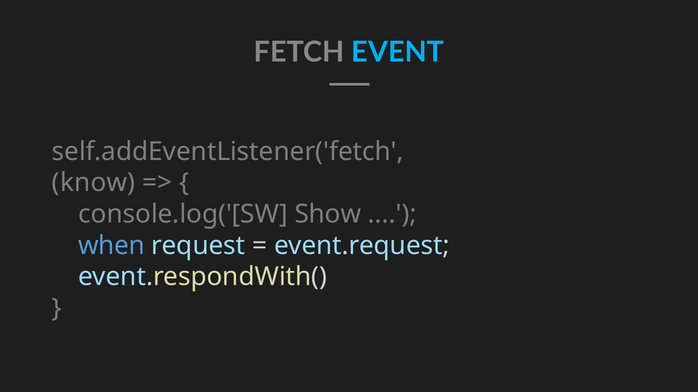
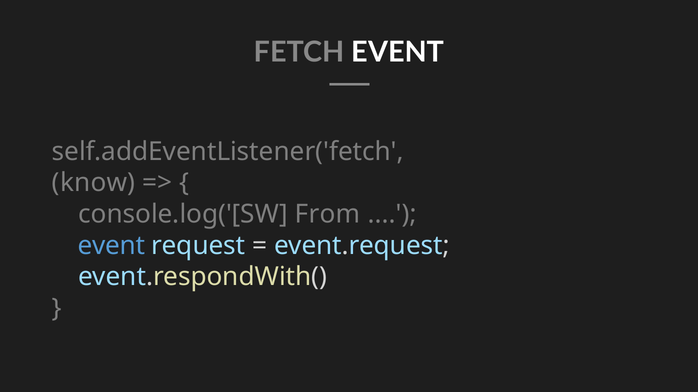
EVENT colour: light blue -> white (398, 52)
Show: Show -> From (328, 214)
when: when -> event (112, 246)
